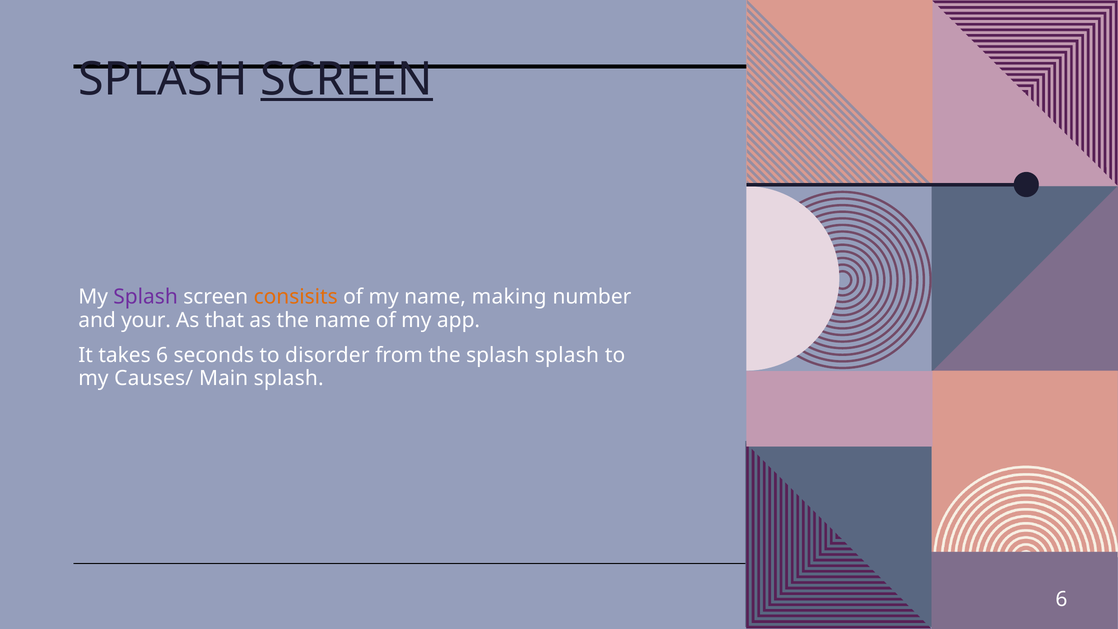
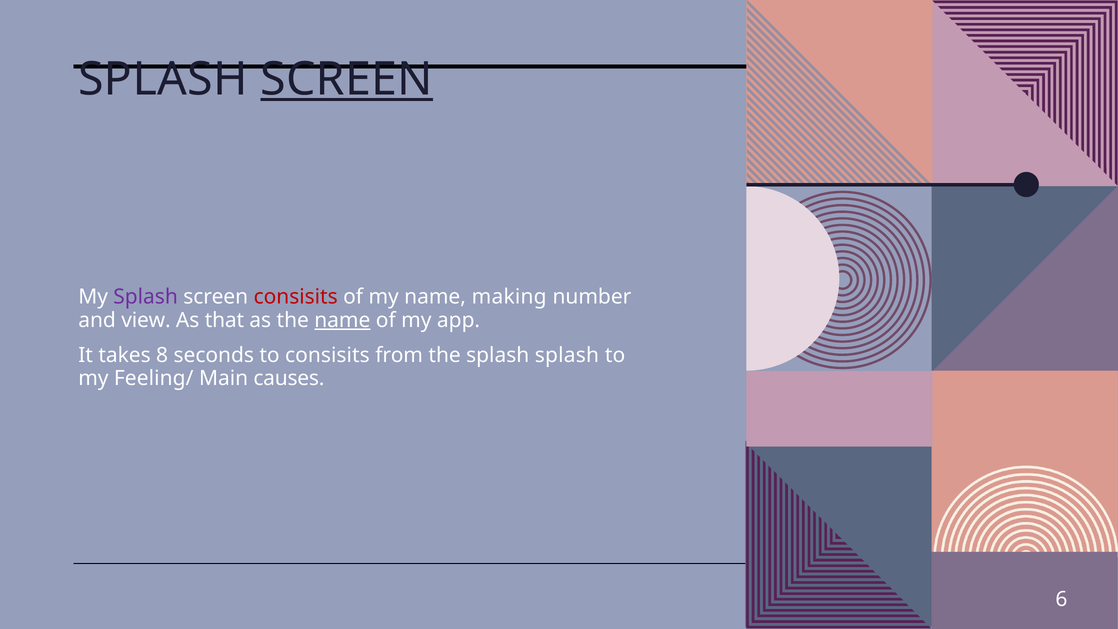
consisits colour: orange -> red (296, 297)
your: your -> view (146, 320)
name underline: none -> present (342, 320)
takes 6: 6 -> 8 (162, 355)
to disorder: disorder -> consisits (327, 355)
Causes/: Causes/ -> Feeling/ (154, 378)
Main splash: splash -> causes (289, 378)
